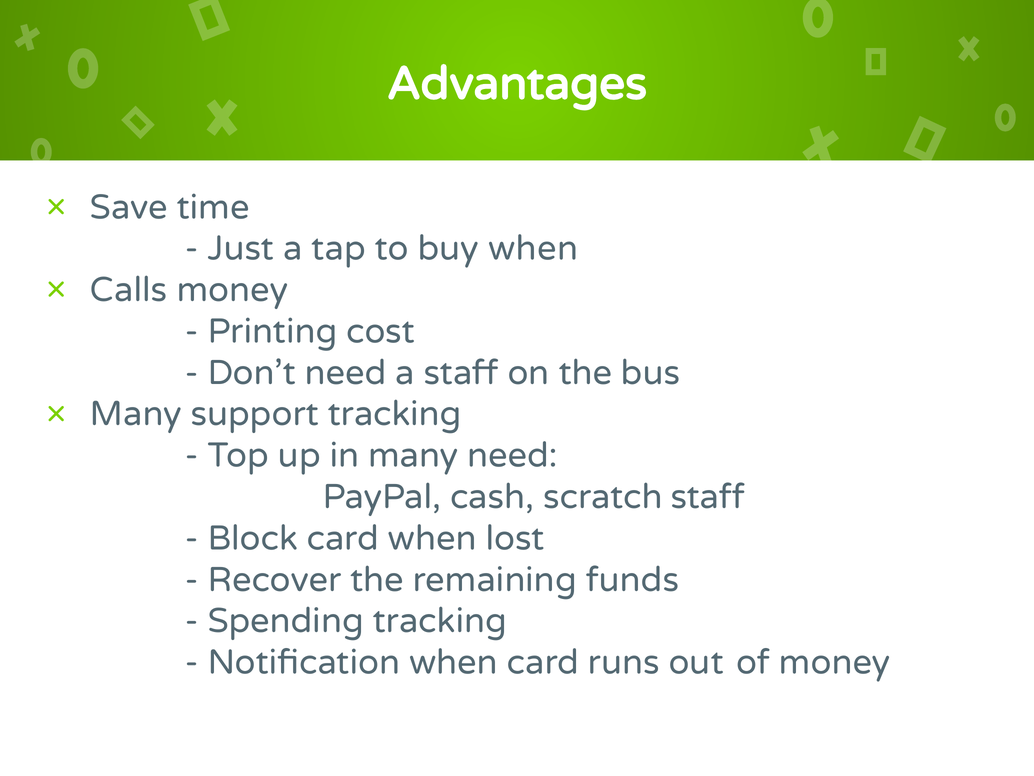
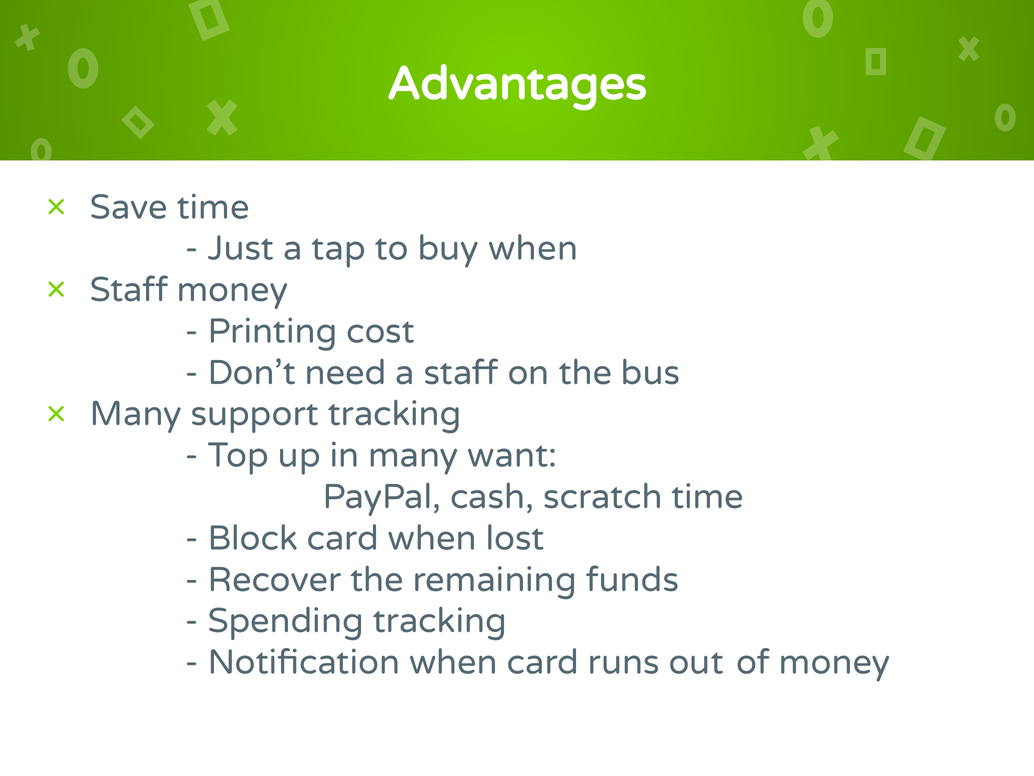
Calls: Calls -> Staff (129, 290)
many need: need -> want (512, 455)
scratch staff: staff -> time (708, 497)
